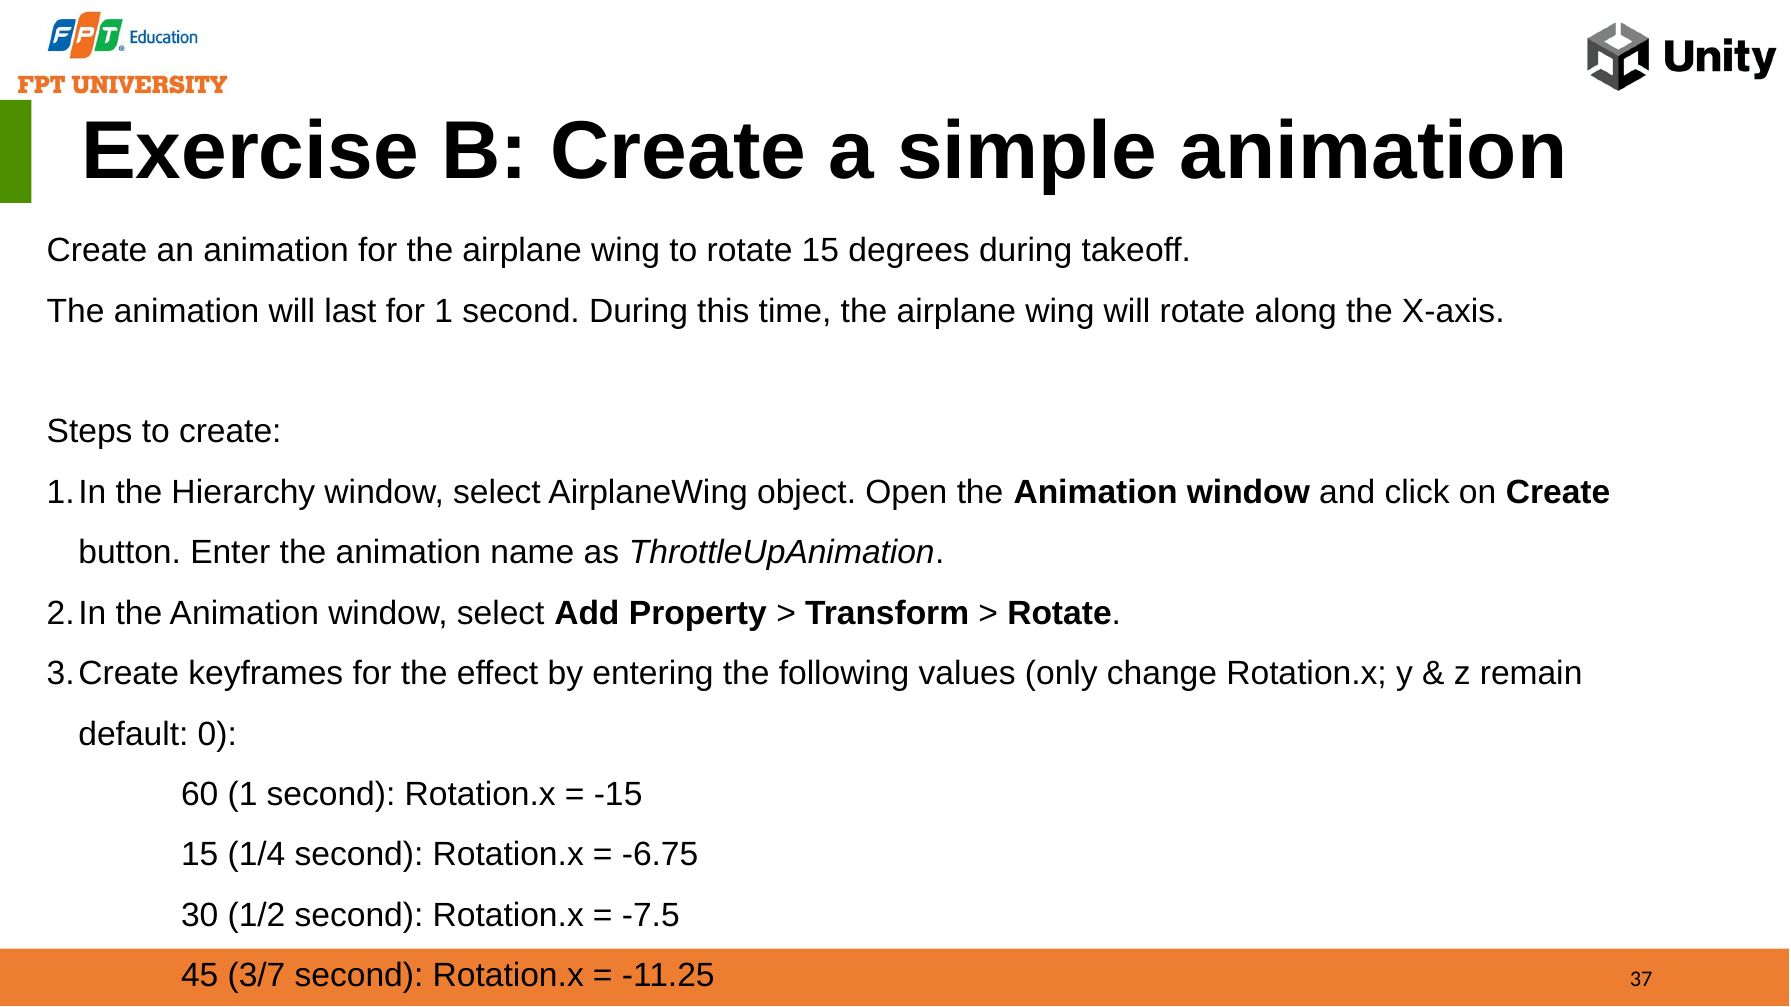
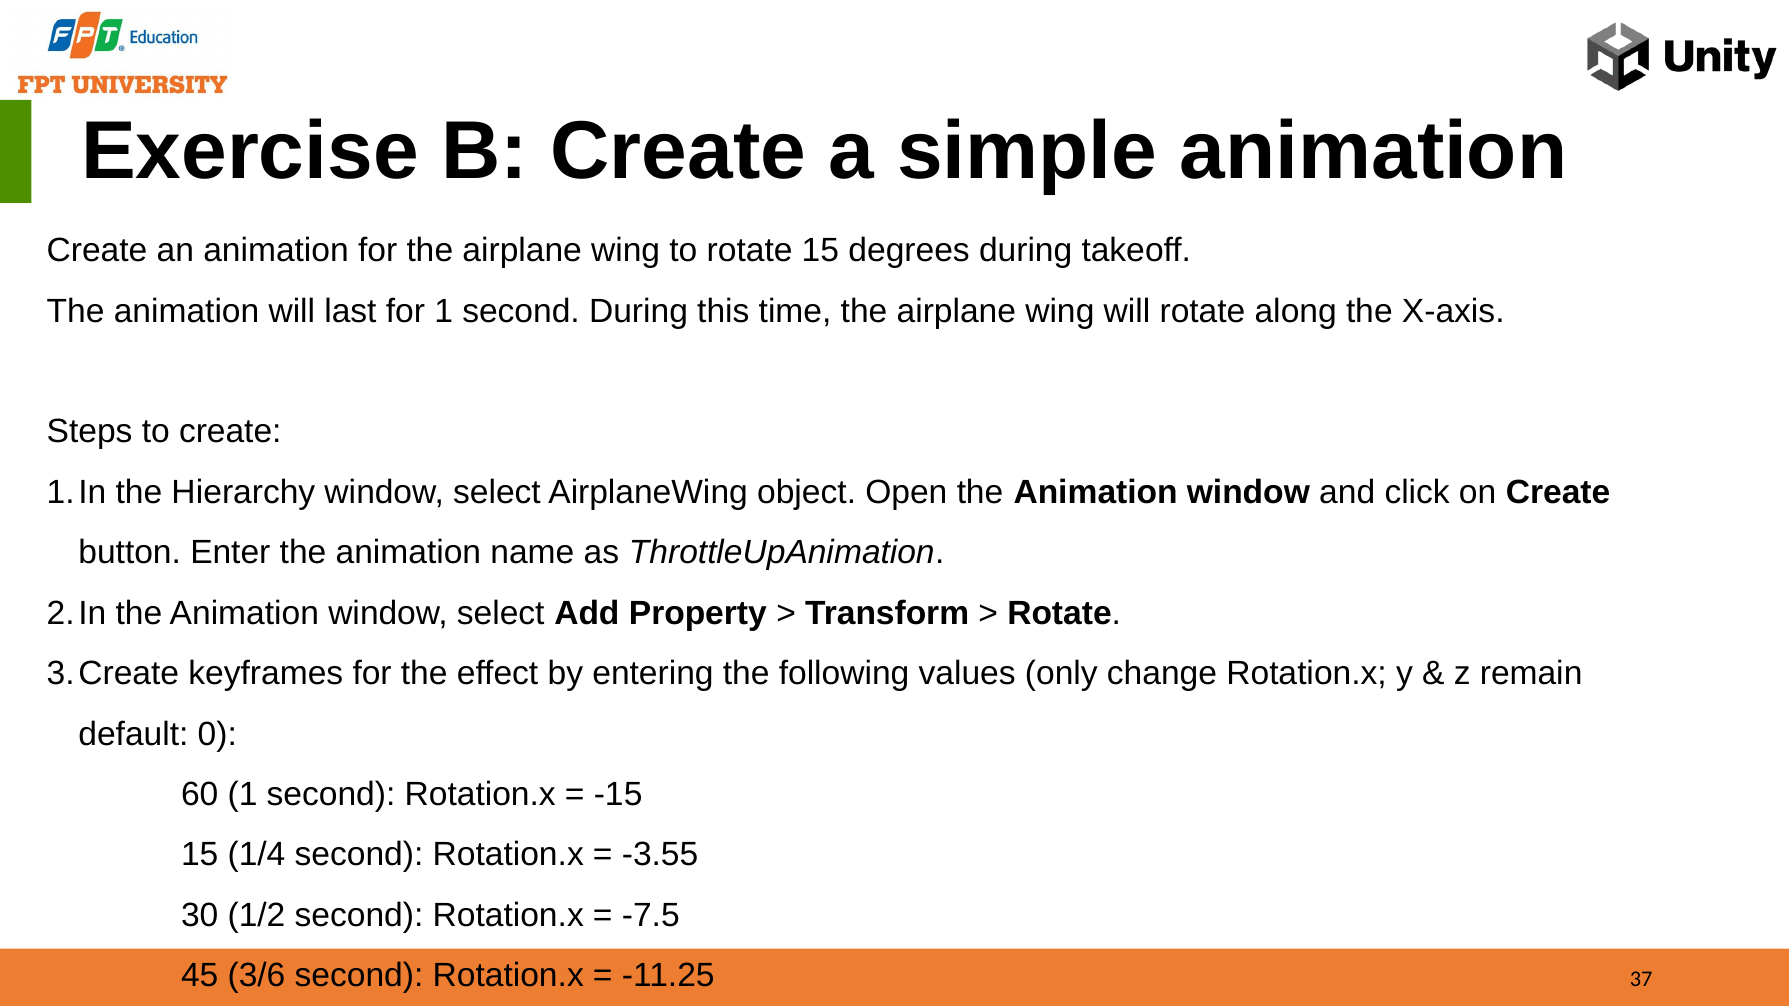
-6.75: -6.75 -> -3.55 (660, 855)
3/7: 3/7 -> 3/6 (257, 976)
